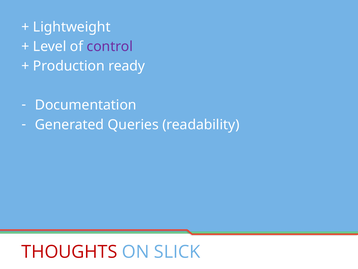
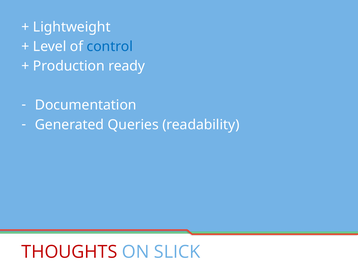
control colour: purple -> blue (110, 46)
